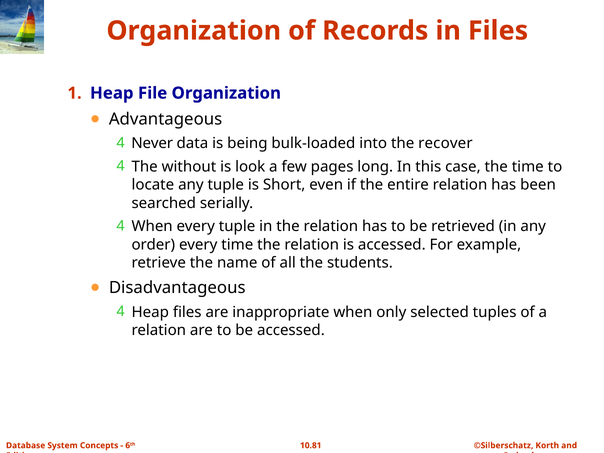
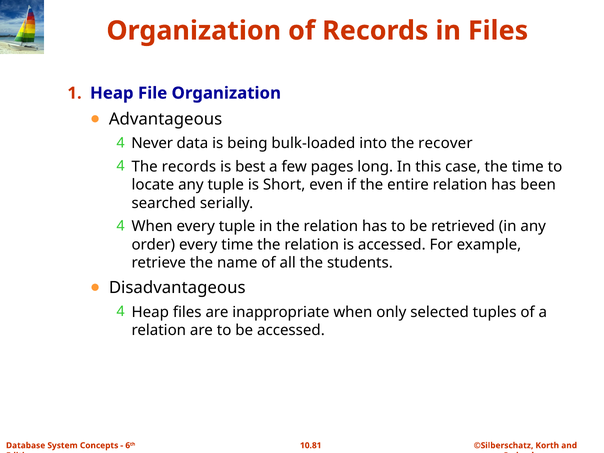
The without: without -> records (189, 167)
look: look -> best (250, 167)
